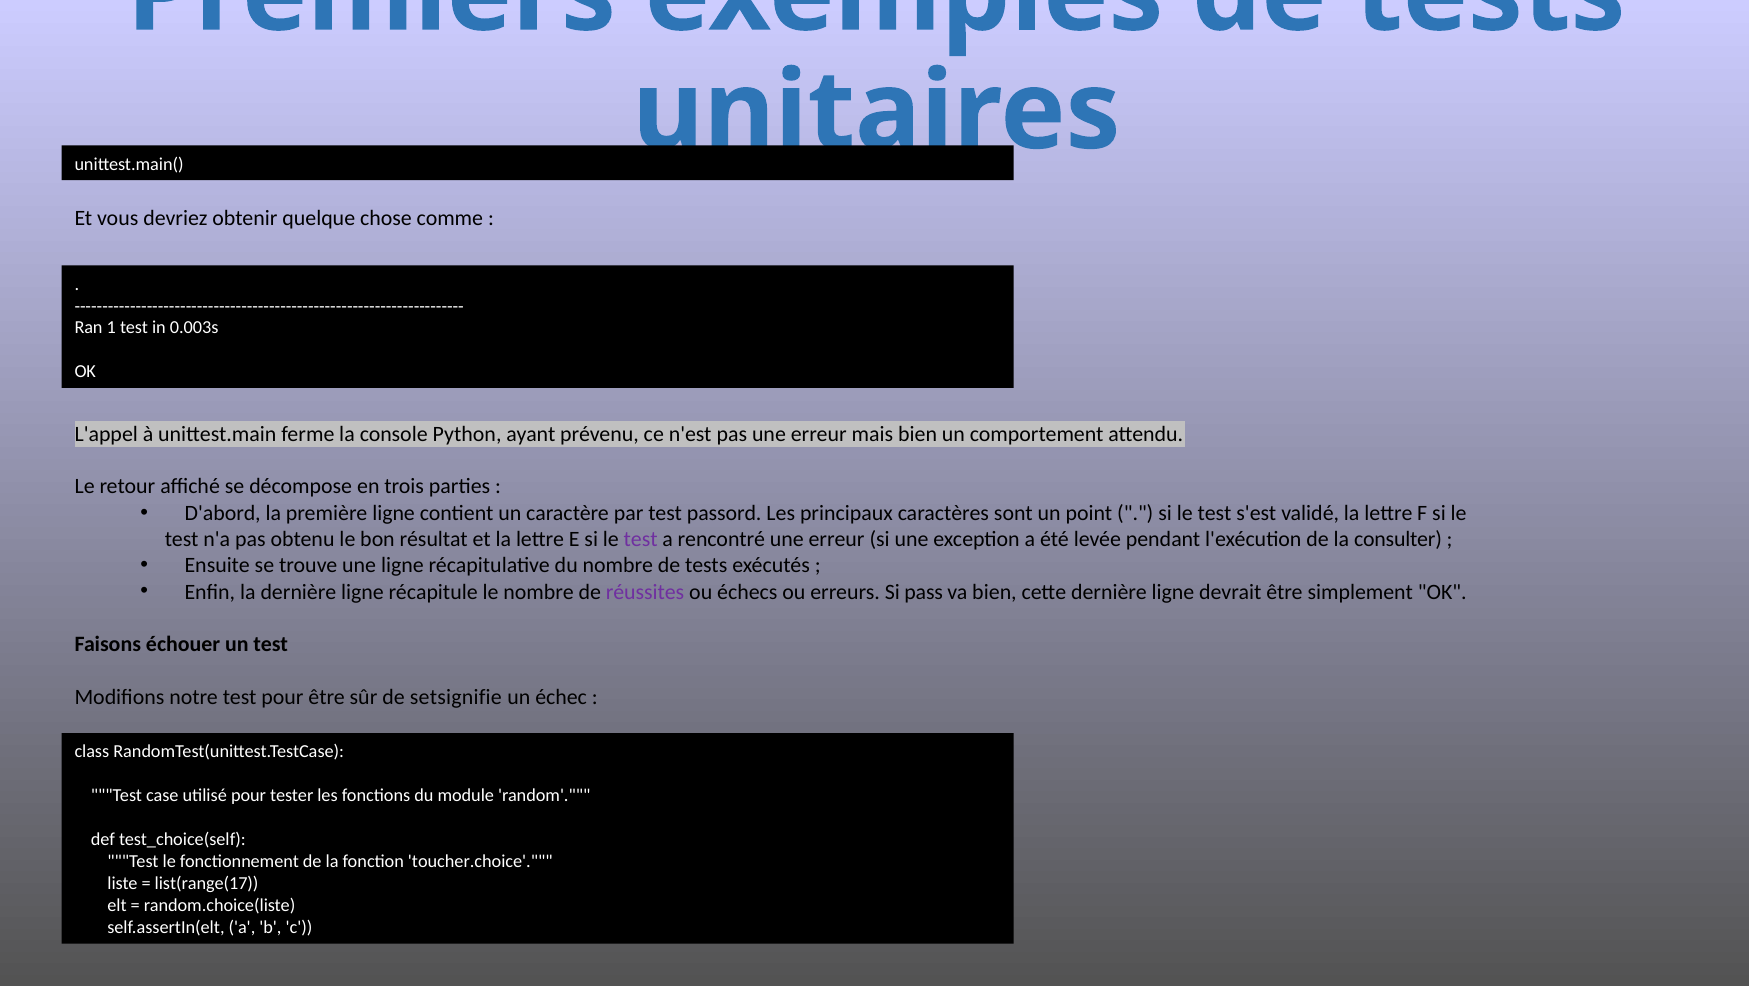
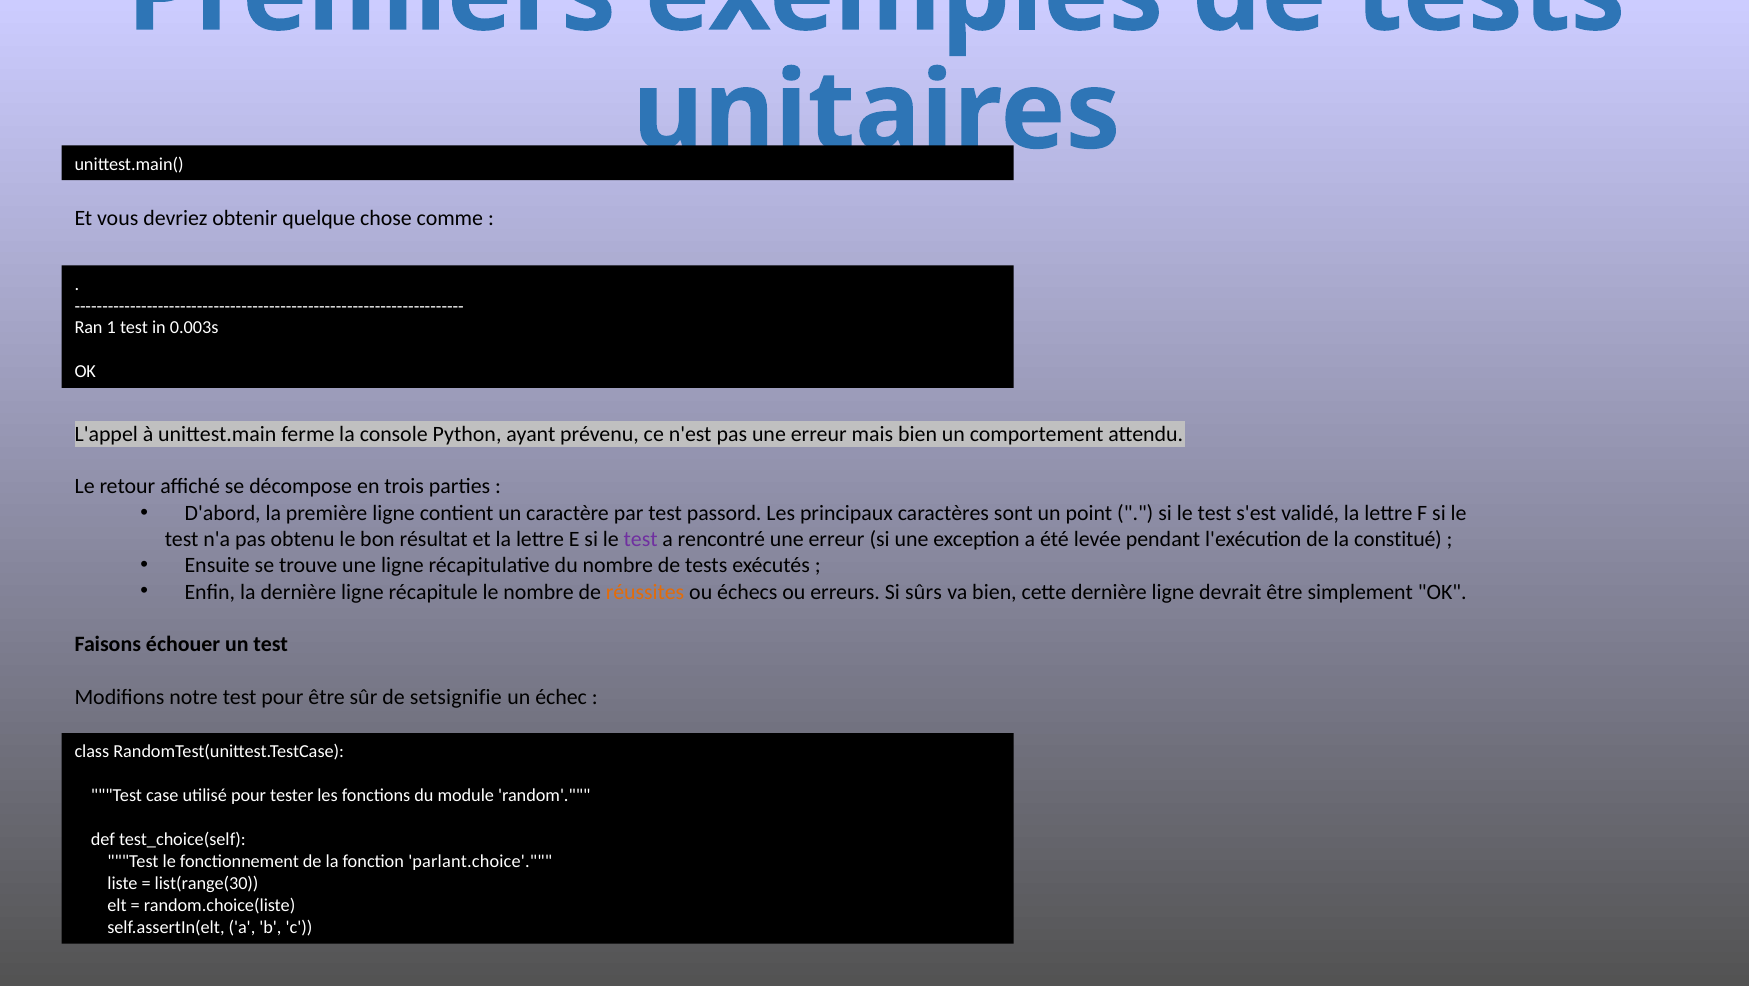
consulter: consulter -> constitué (1398, 539)
réussites colour: purple -> orange (645, 592)
pass: pass -> sûrs (923, 592)
toucher.choice: toucher.choice -> parlant.choice (480, 862)
list(range(17: list(range(17 -> list(range(30 (207, 884)
